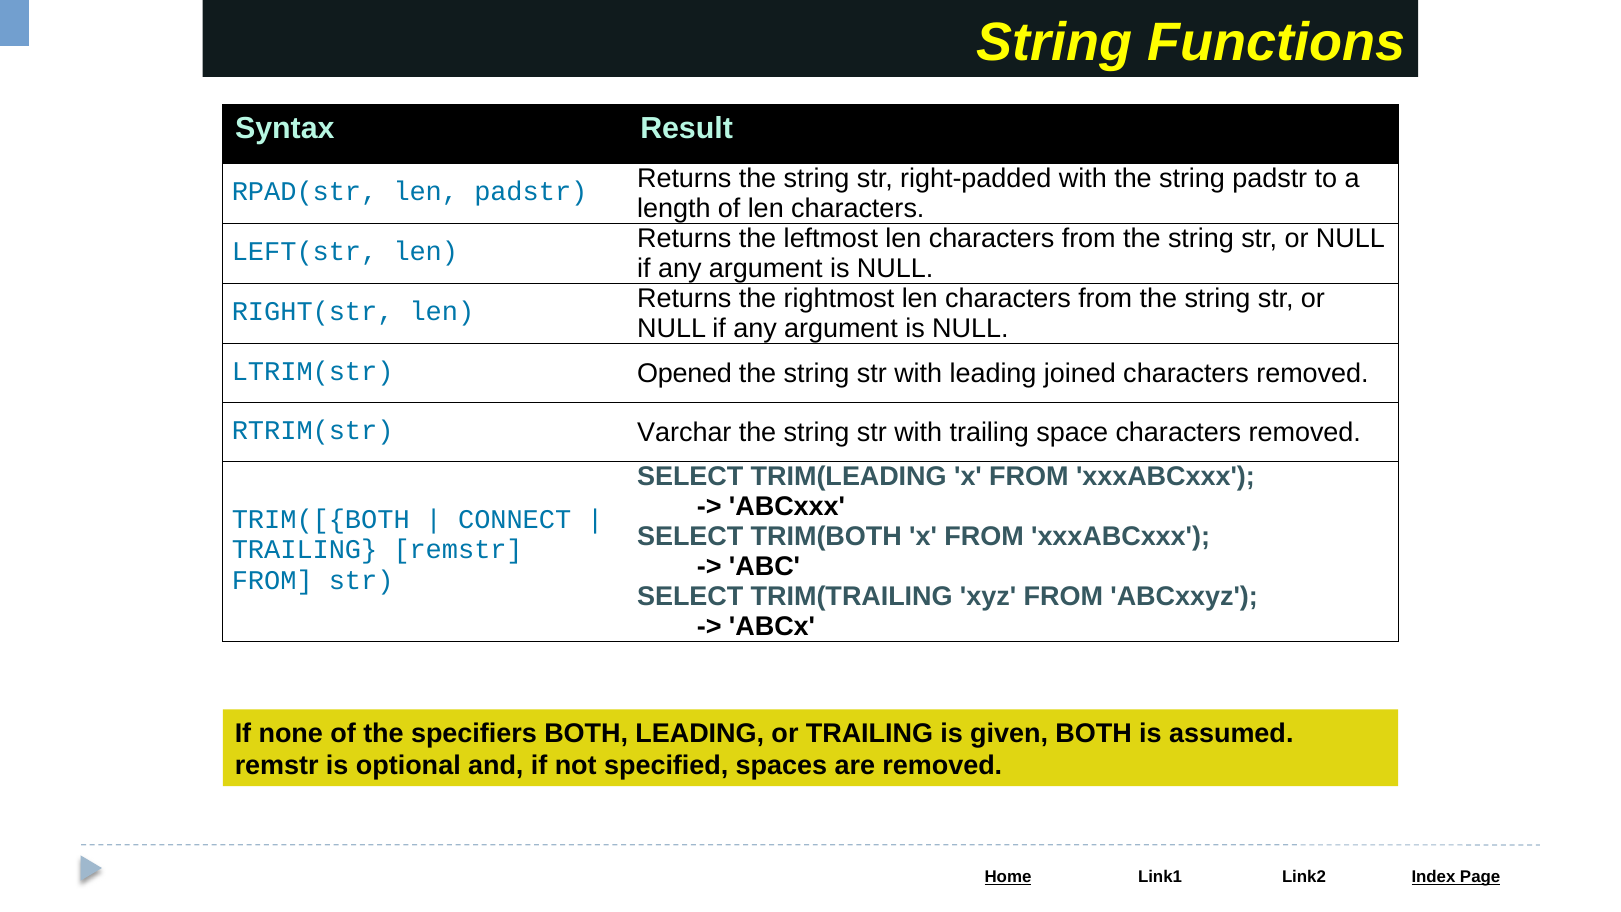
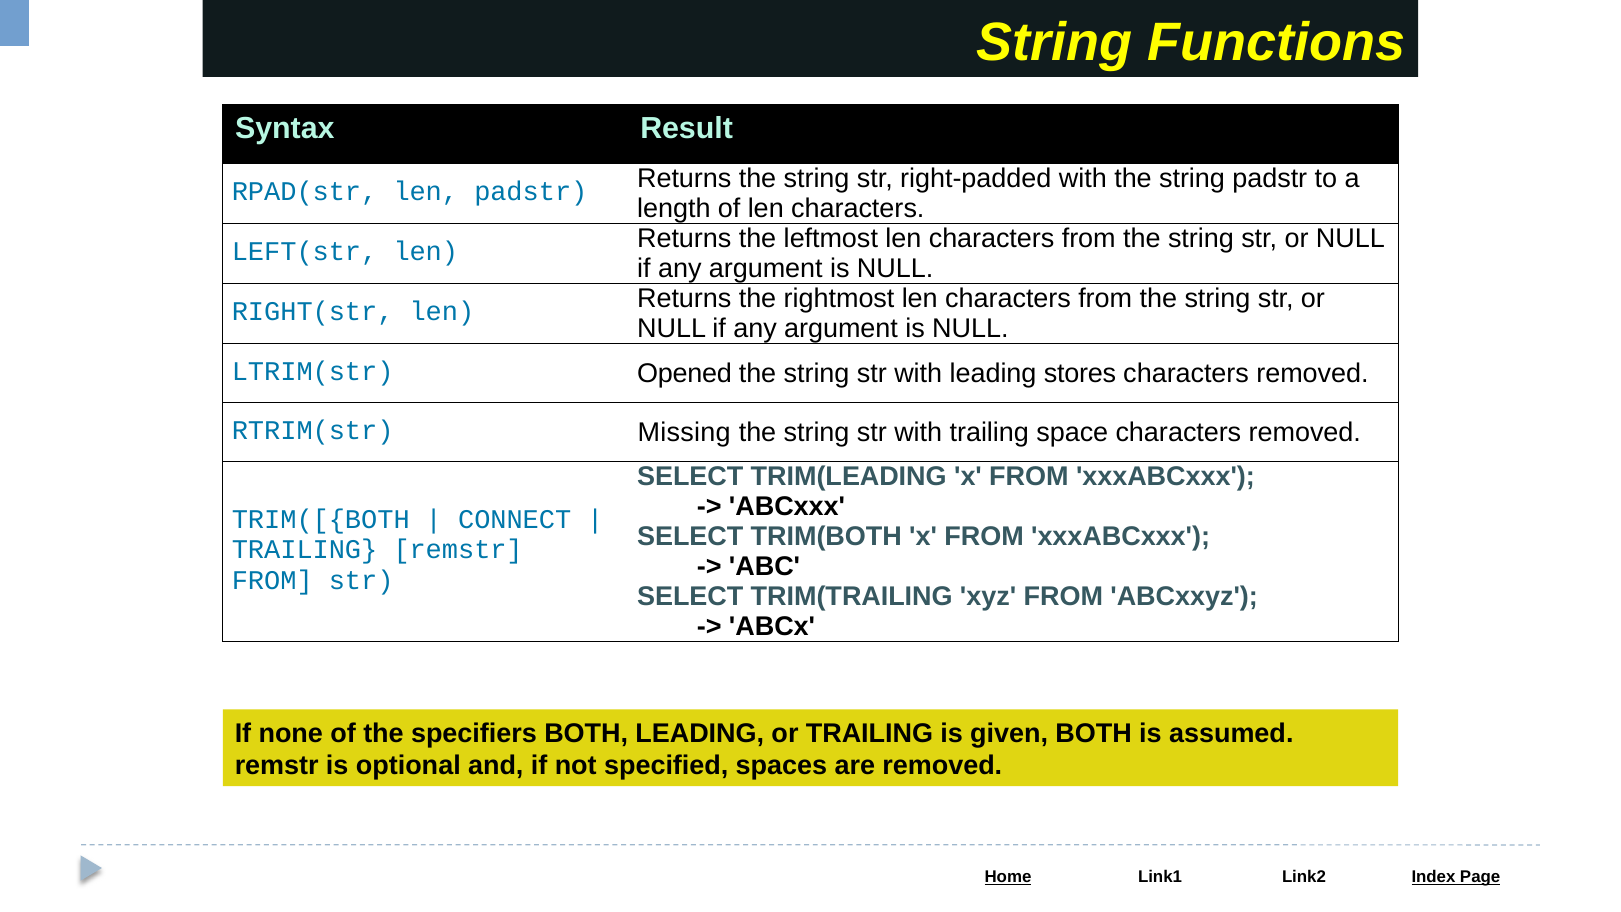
joined: joined -> stores (1080, 373)
Varchar: Varchar -> Missing (684, 432)
